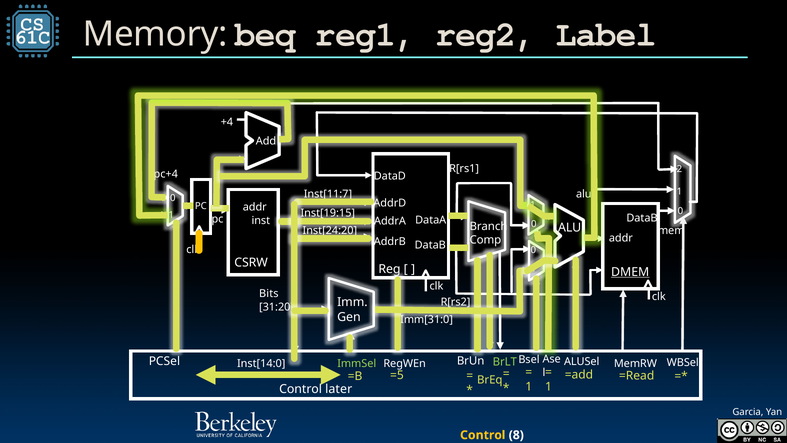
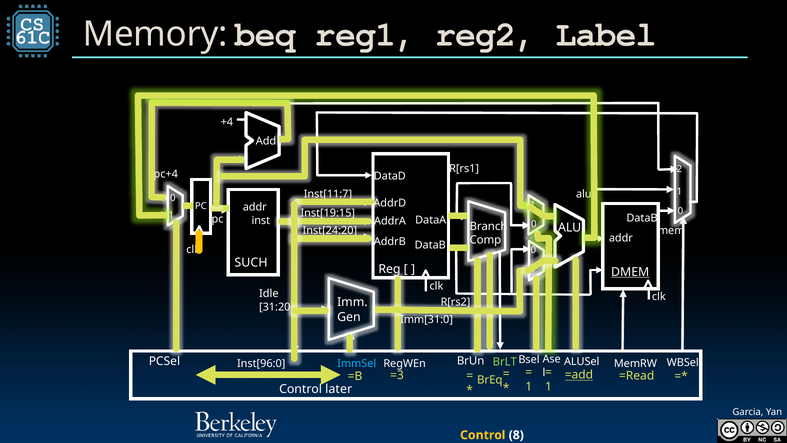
CSRW: CSRW -> SUCH (251, 262)
Bits: Bits -> Idle (269, 294)
Inst[14:0: Inst[14:0 -> Inst[96:0 (261, 363)
ImmSel colour: light green -> light blue (357, 364)
=add underline: none -> present (579, 375)
=5: =5 -> =3 (397, 375)
